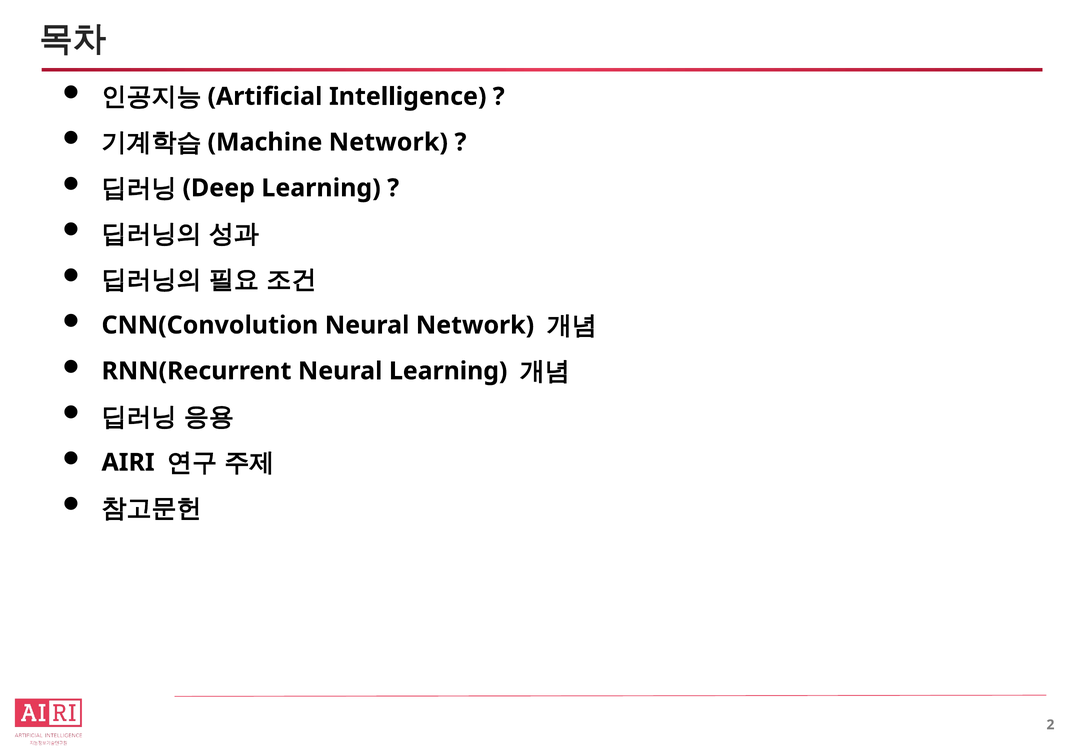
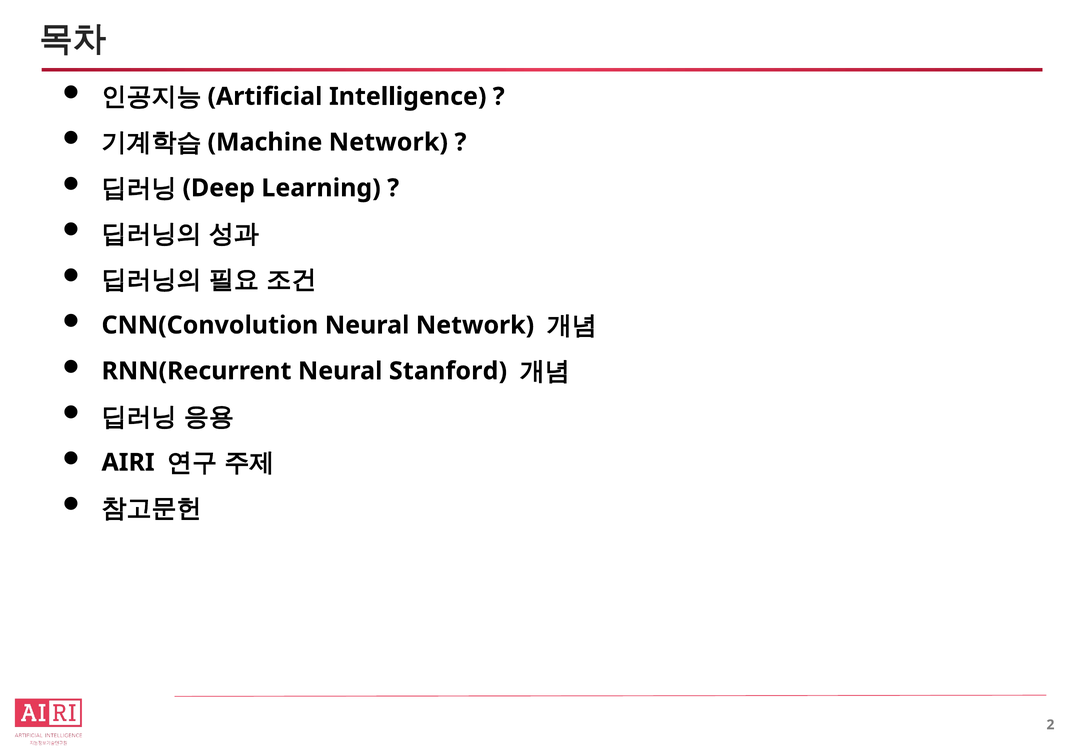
Neural Learning: Learning -> Stanford (448, 371)
